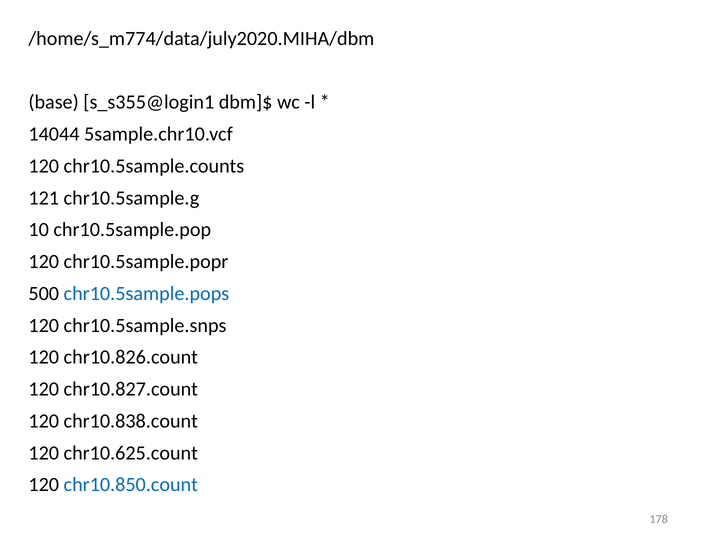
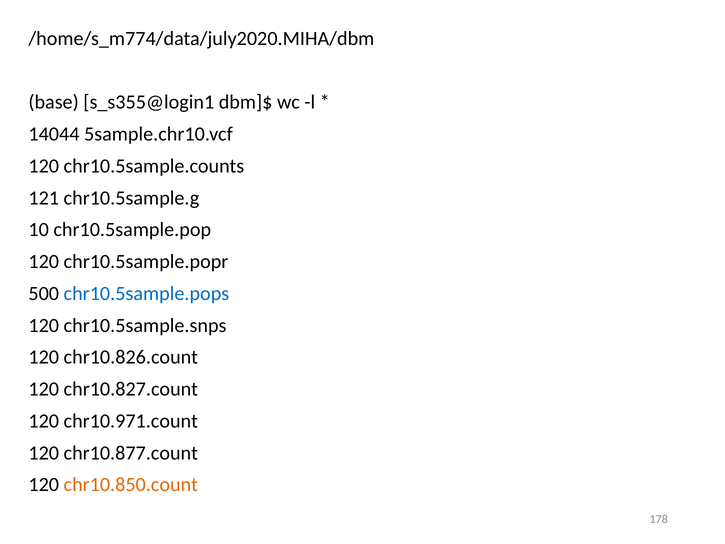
chr10.838.count: chr10.838.count -> chr10.971.count (131, 421)
chr10.625.count: chr10.625.count -> chr10.877.count (131, 453)
chr10.850.count colour: blue -> orange (131, 485)
